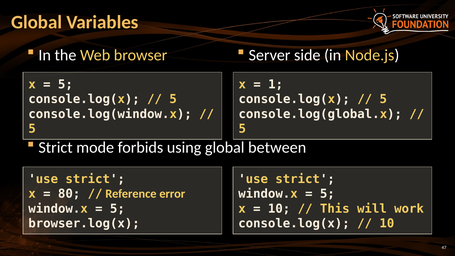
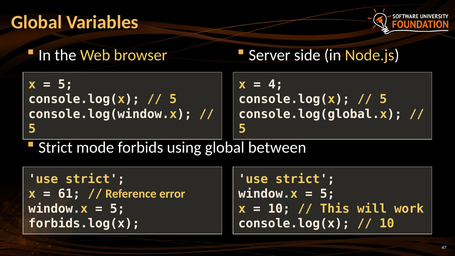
1: 1 -> 4 (276, 84)
80: 80 -> 61 (69, 194)
browser.log(x: browser.log(x -> forbids.log(x (84, 223)
